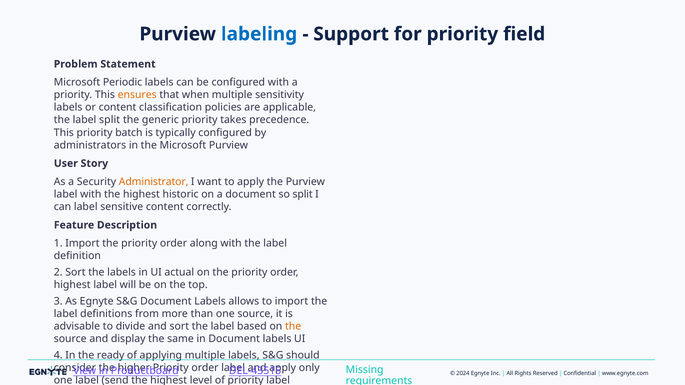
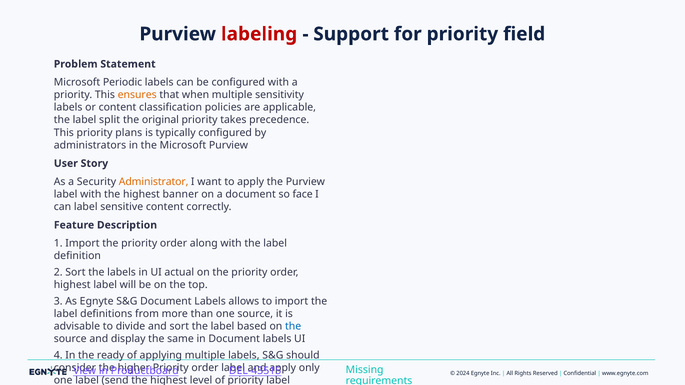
labeling colour: blue -> red (259, 34)
generic: generic -> original (160, 120)
batch: batch -> plans (129, 133)
historic: historic -> banner (181, 194)
so split: split -> face (303, 194)
the colour: orange -> blue (293, 327)
